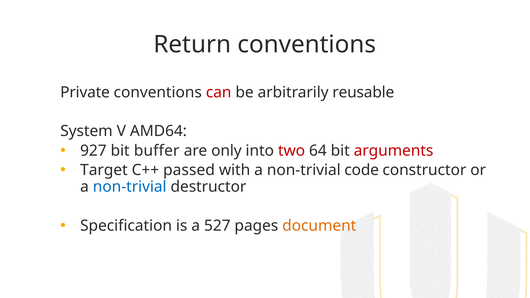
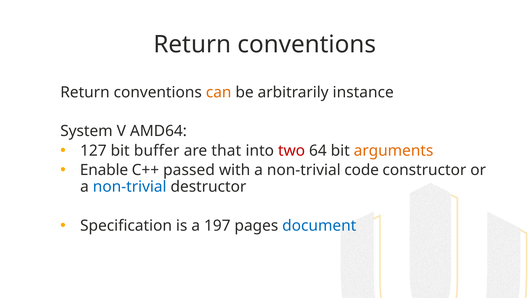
Private: Private -> Return (85, 92)
can colour: red -> orange (219, 92)
reusable: reusable -> instance (363, 92)
927: 927 -> 127 (93, 151)
only: only -> that (226, 151)
arguments colour: red -> orange (394, 151)
Target: Target -> Enable (104, 170)
527: 527 -> 197 (217, 226)
document colour: orange -> blue (319, 226)
